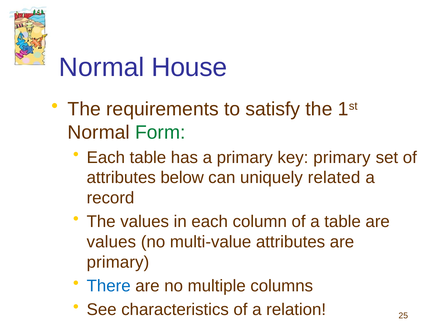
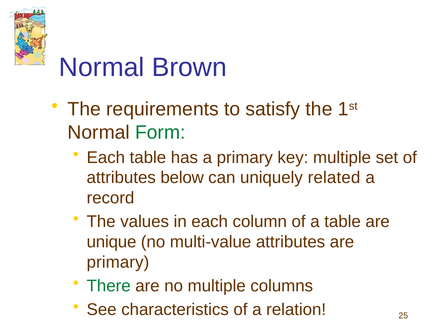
House: House -> Brown (189, 67)
key primary: primary -> multiple (342, 157)
values: values -> unique (112, 242)
There colour: blue -> green (109, 286)
